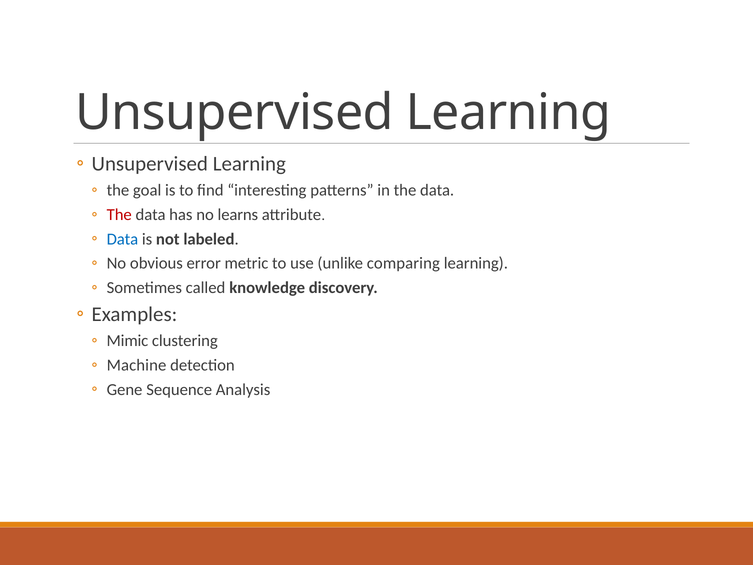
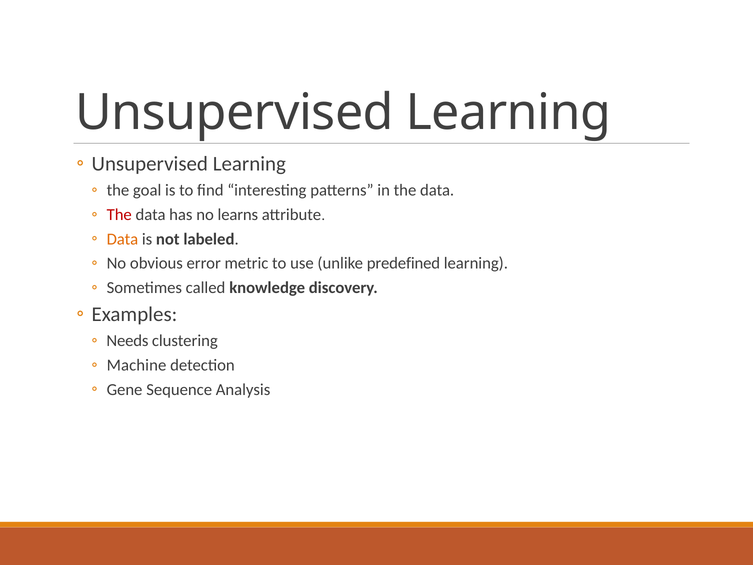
Data colour: blue -> orange (122, 239)
comparing: comparing -> predefined (403, 263)
Mimic: Mimic -> Needs (127, 341)
